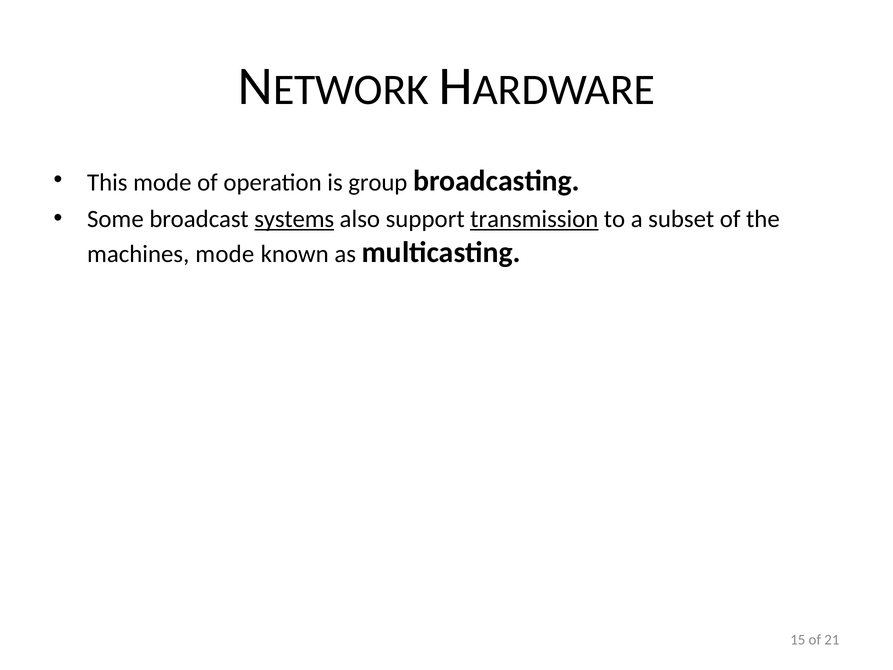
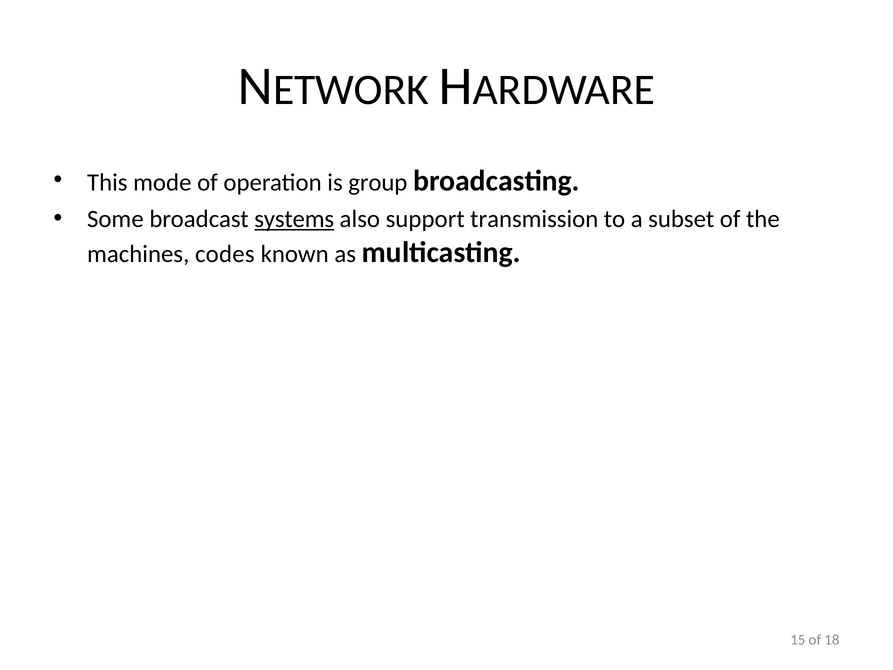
transmission underline: present -> none (534, 219)
machines mode: mode -> codes (225, 254)
21: 21 -> 18 (832, 639)
